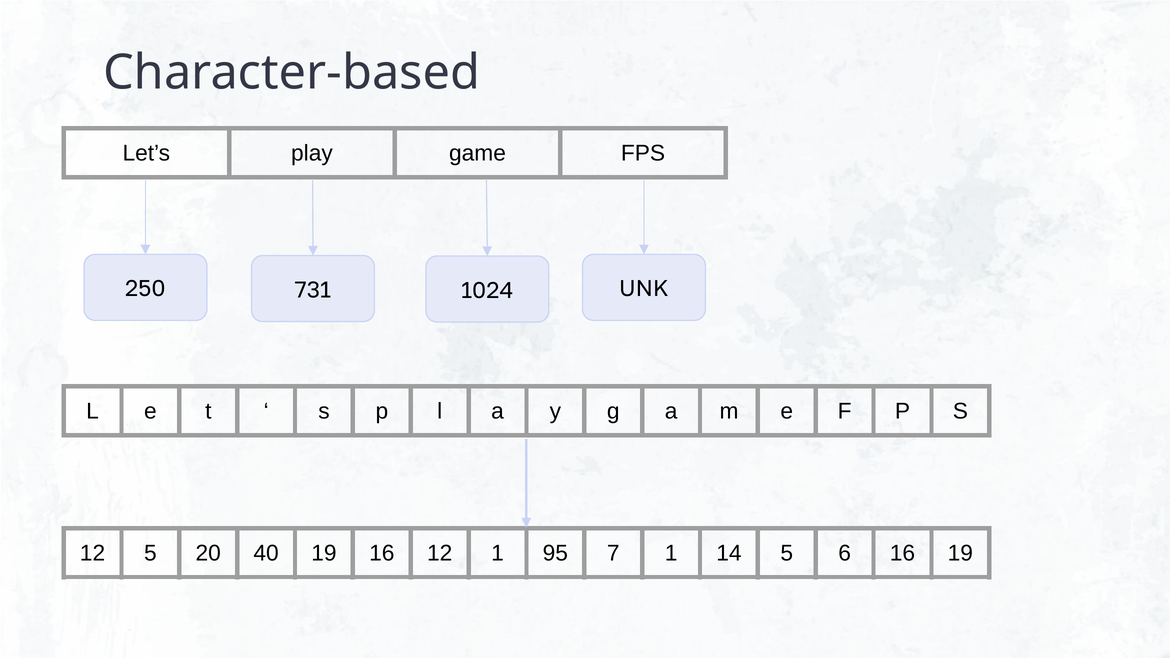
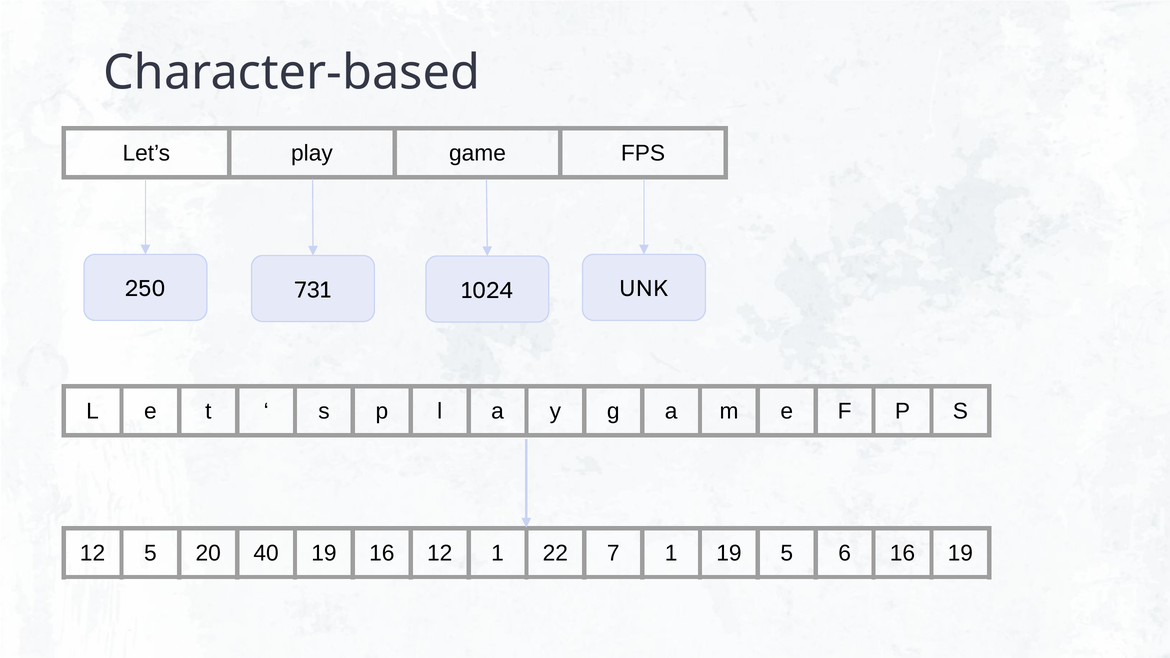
95: 95 -> 22 (555, 553)
1 14: 14 -> 19 (729, 553)
